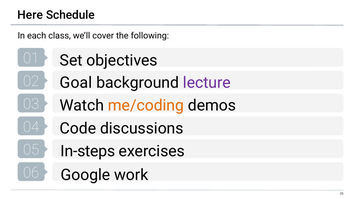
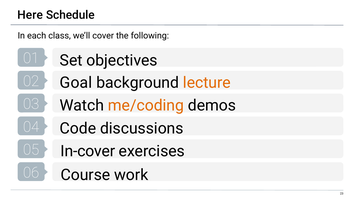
lecture colour: purple -> orange (207, 83)
In-steps: In-steps -> In-cover (88, 151)
Google: Google -> Course (85, 175)
